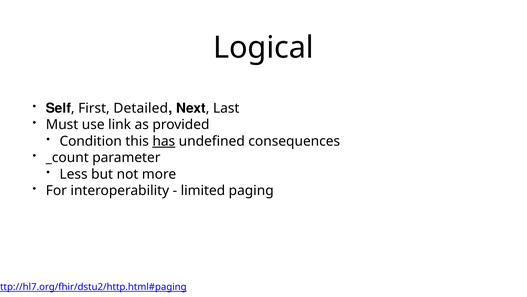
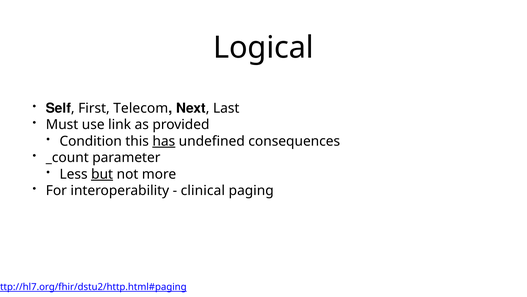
Detailed: Detailed -> Telecom (141, 108)
but underline: none -> present (102, 174)
limited: limited -> clinical (203, 190)
